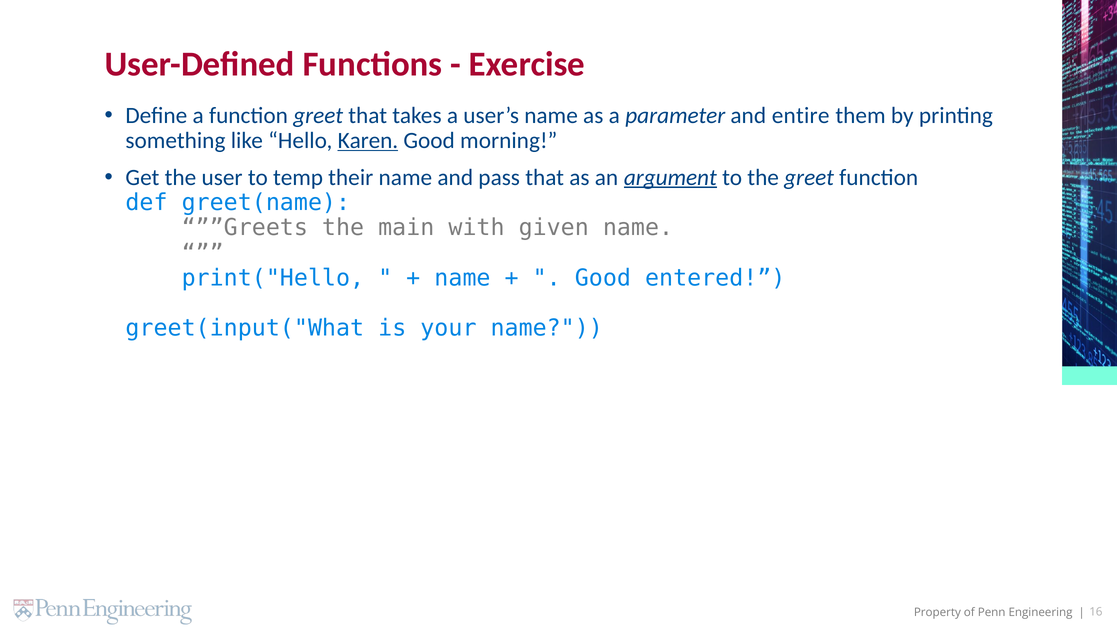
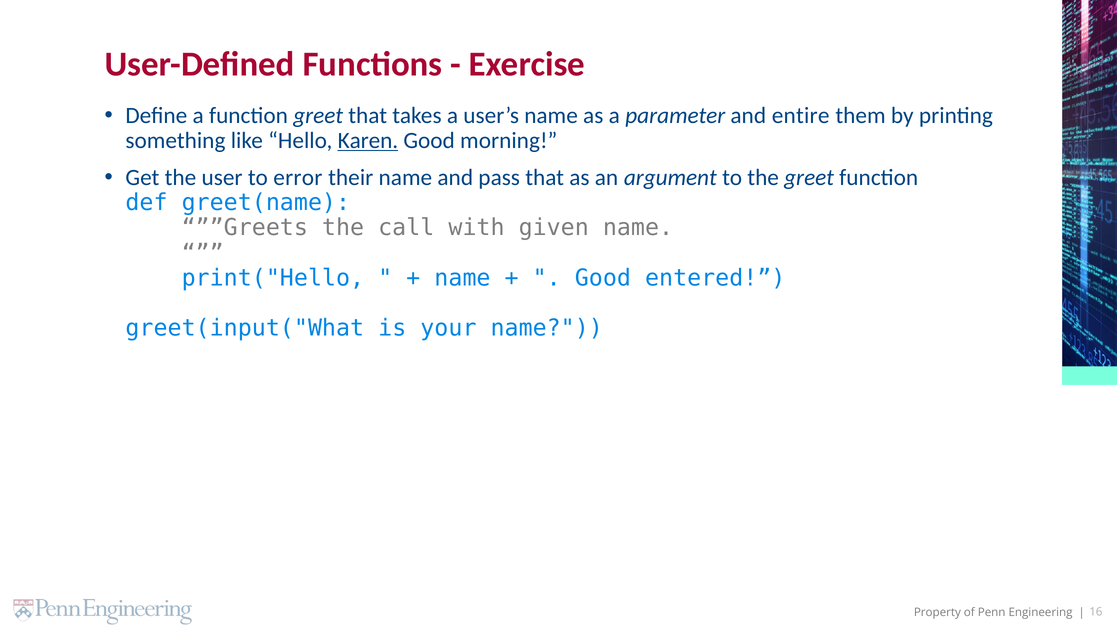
temp: temp -> error (298, 177)
argument underline: present -> none (670, 177)
main: main -> call (406, 227)
